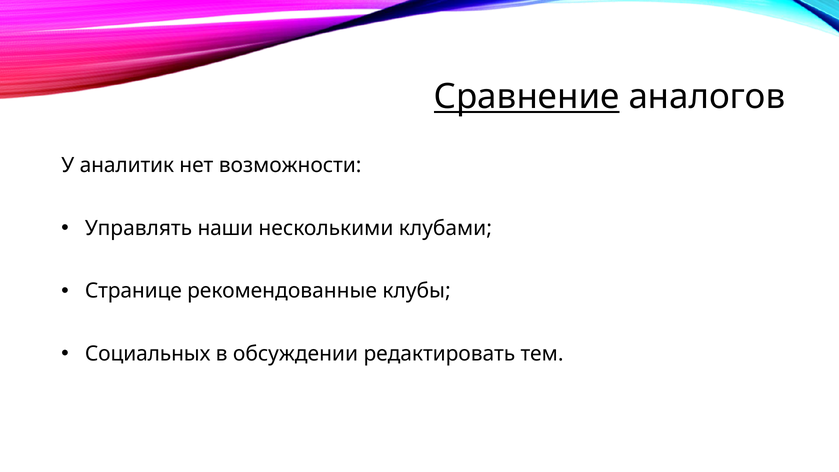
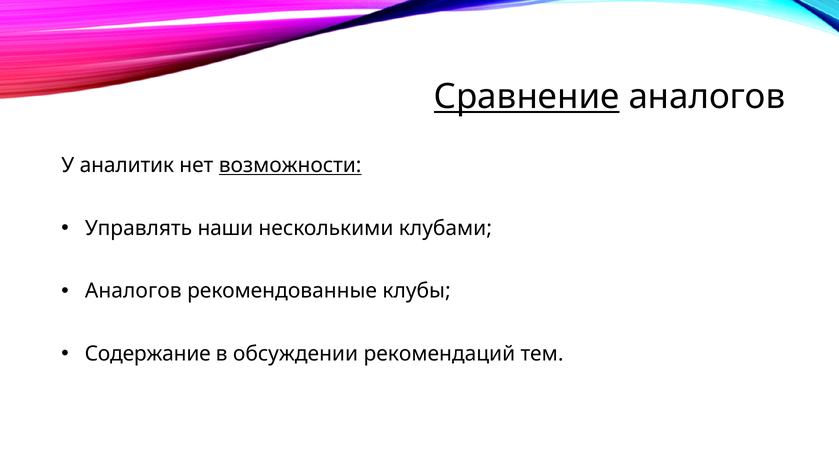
возможности underline: none -> present (290, 165)
Странице: Странице -> Аналогов (133, 291)
Социальных: Социальных -> Содержание (148, 354)
редактировать: редактировать -> рекомендаций (439, 354)
